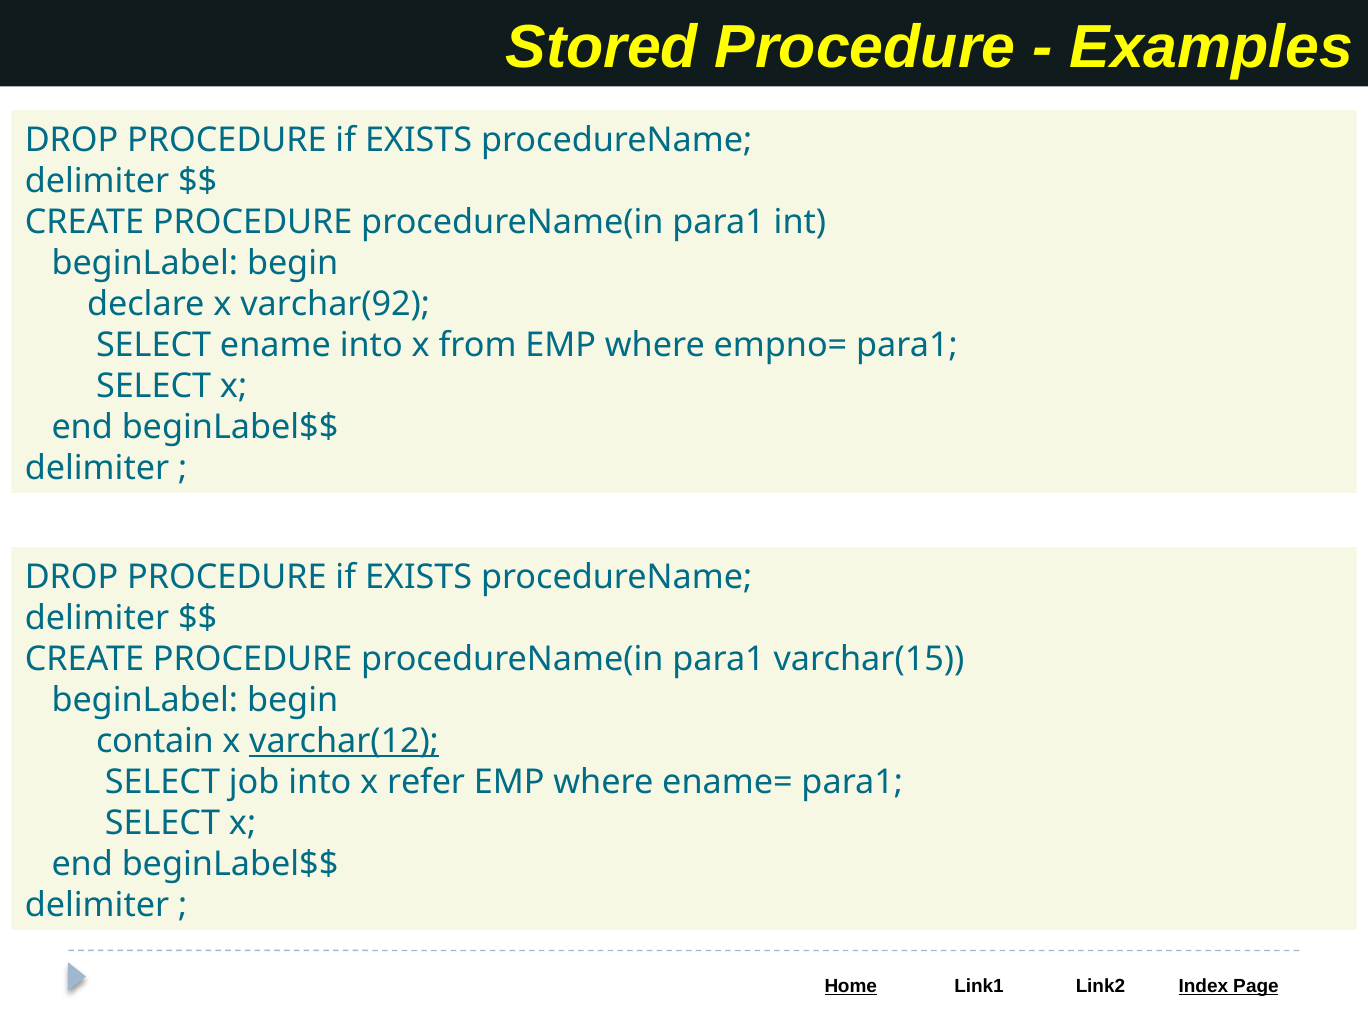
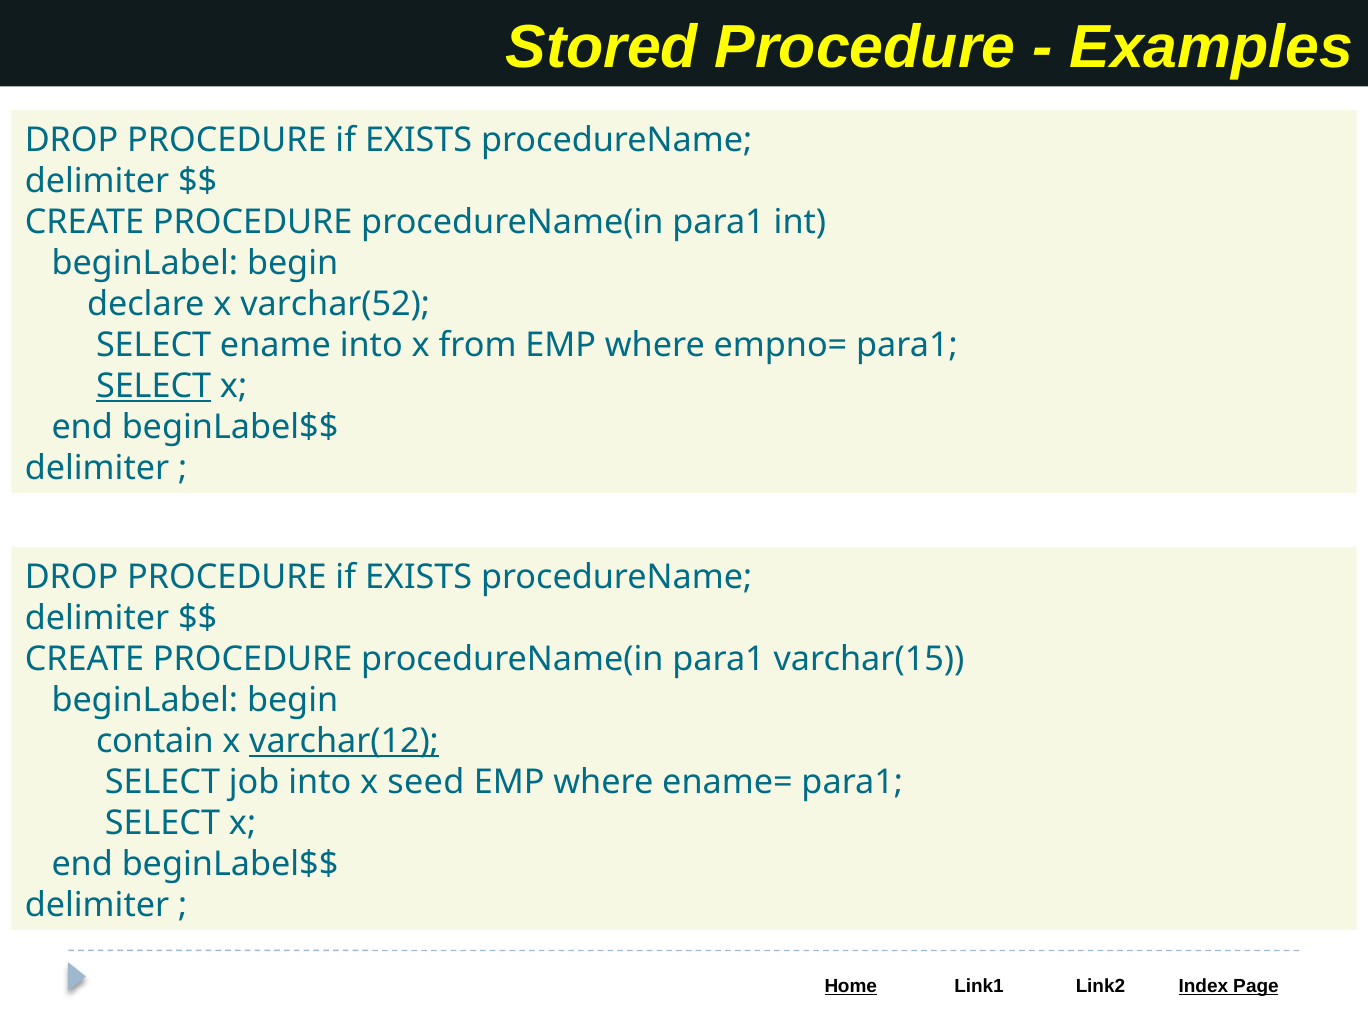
varchar(92: varchar(92 -> varchar(52 (335, 304)
SELECT underline: none -> present (154, 386)
refer: refer -> seed (426, 782)
